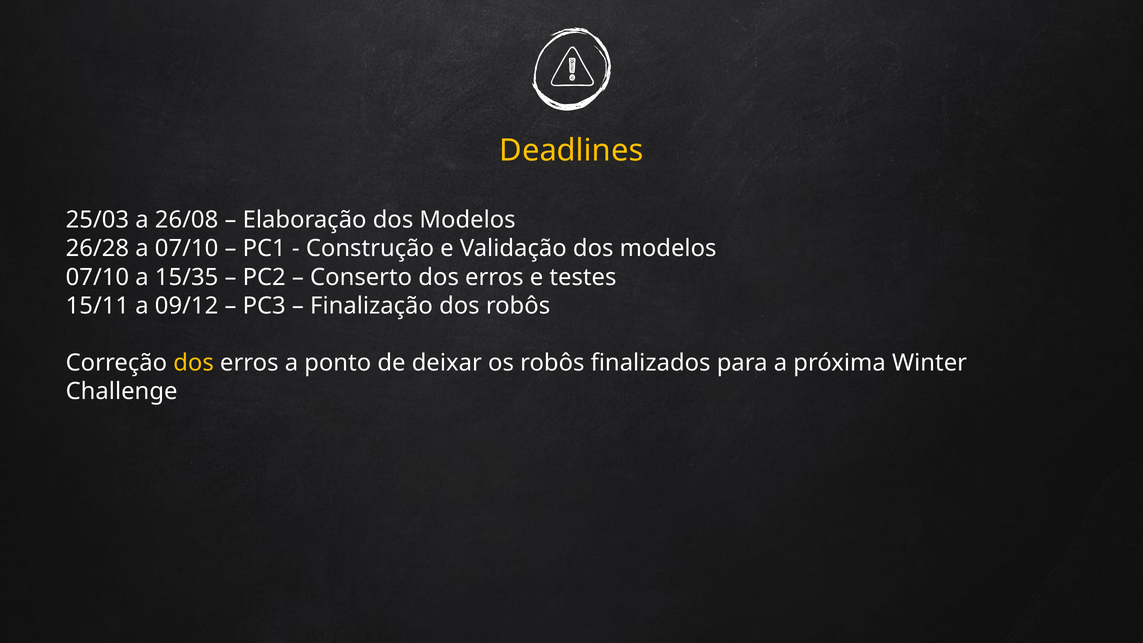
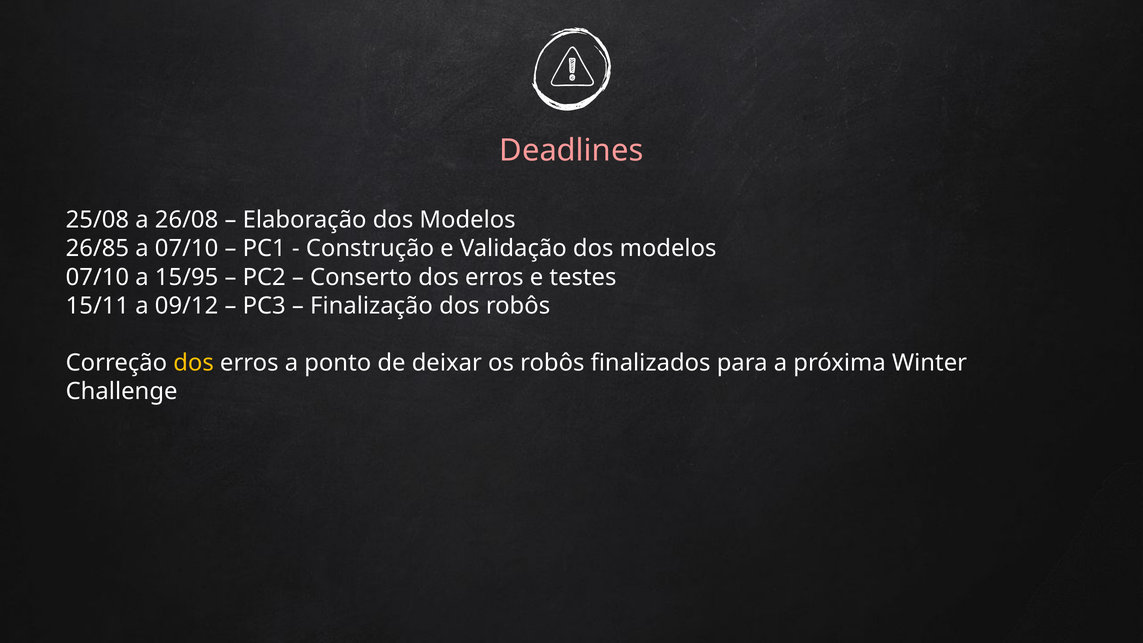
Deadlines colour: yellow -> pink (571, 150)
25/03: 25/03 -> 25/08 (97, 220)
26/28: 26/28 -> 26/85 (97, 249)
15/35: 15/35 -> 15/95 (187, 277)
